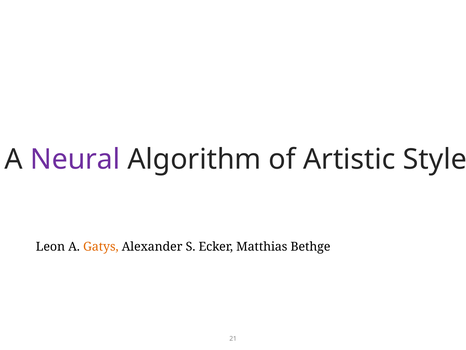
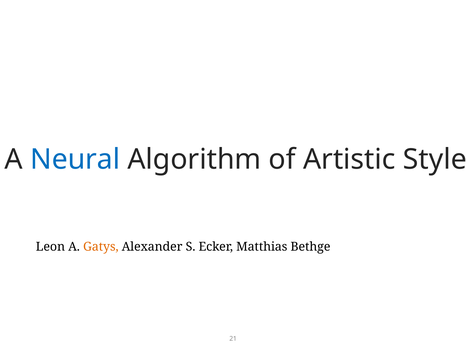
Neural colour: purple -> blue (75, 159)
